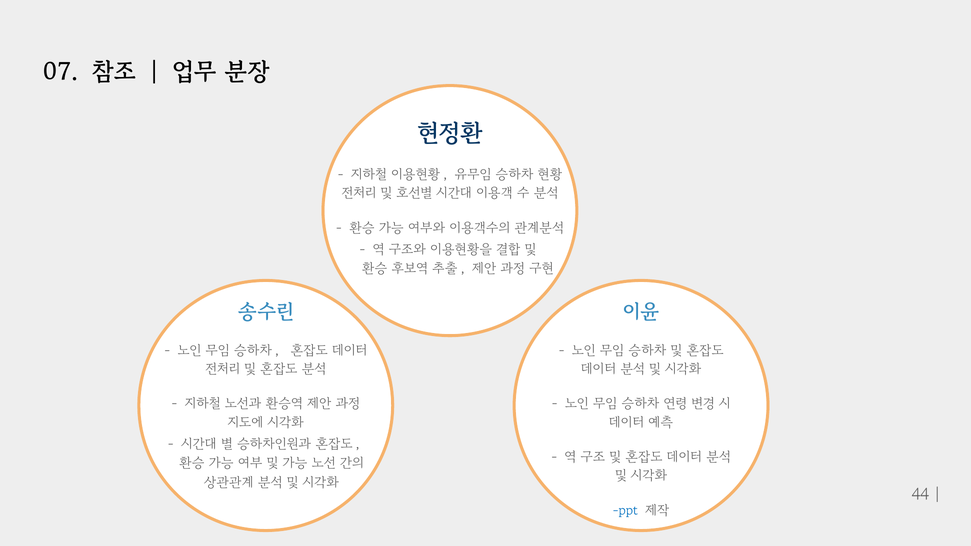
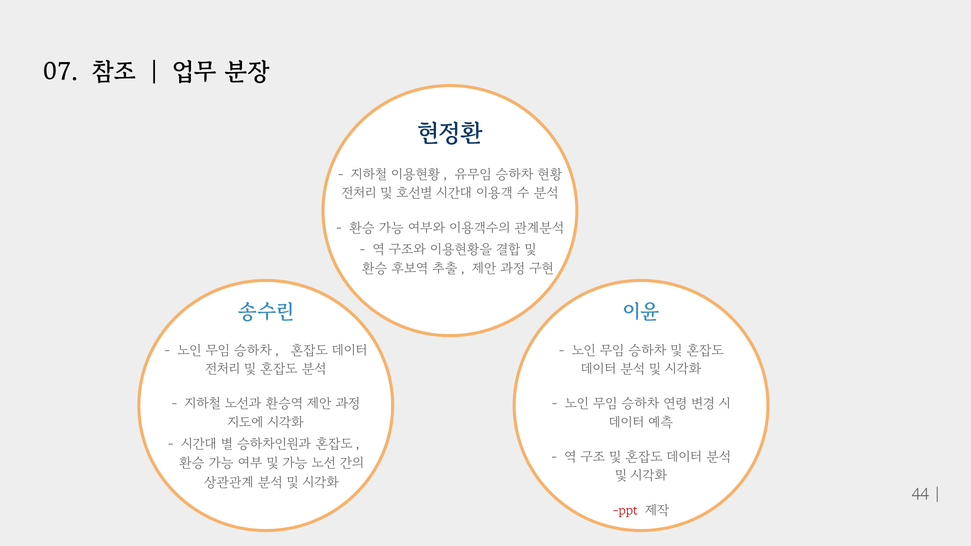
ppt colour: blue -> red (625, 511)
